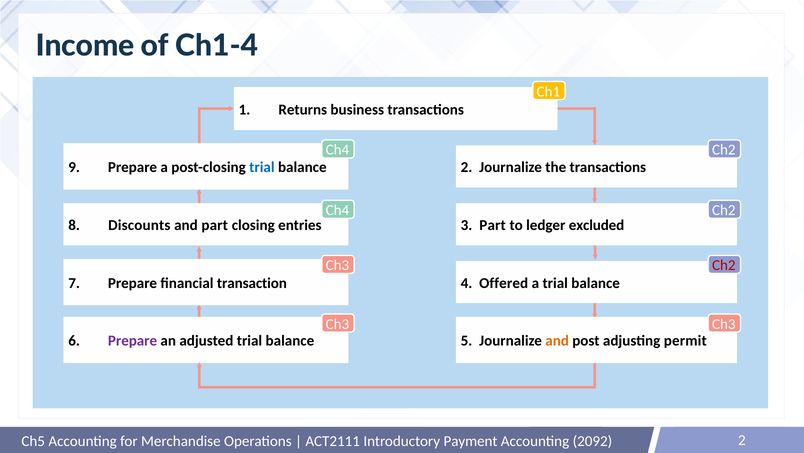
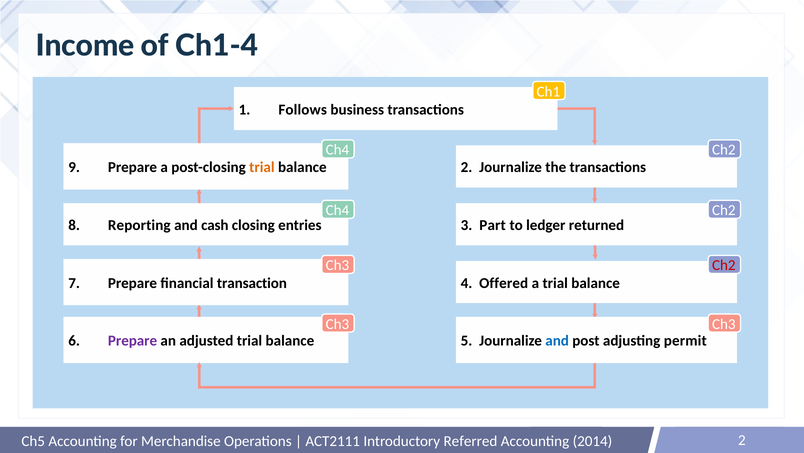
Returns: Returns -> Follows (303, 109)
trial colour: blue -> orange (262, 167)
Discounts: Discounts -> Reporting (139, 225)
and part: part -> cash (215, 225)
excluded: excluded -> returned (596, 225)
and colour: orange -> blue (557, 341)
Payment: Payment -> Referred (470, 440)
2092: 2092 -> 2014 (592, 440)
